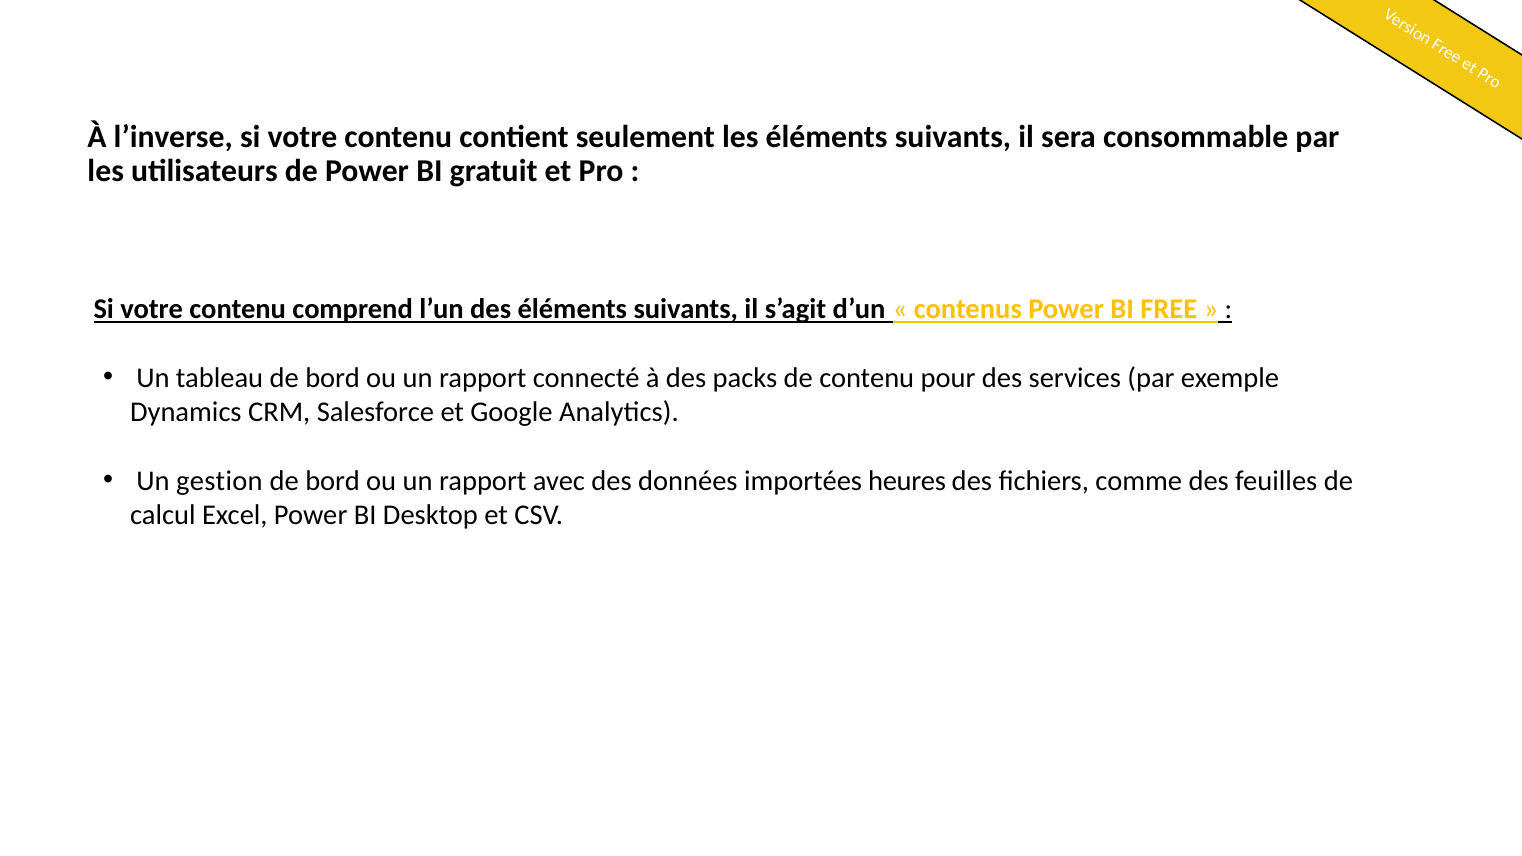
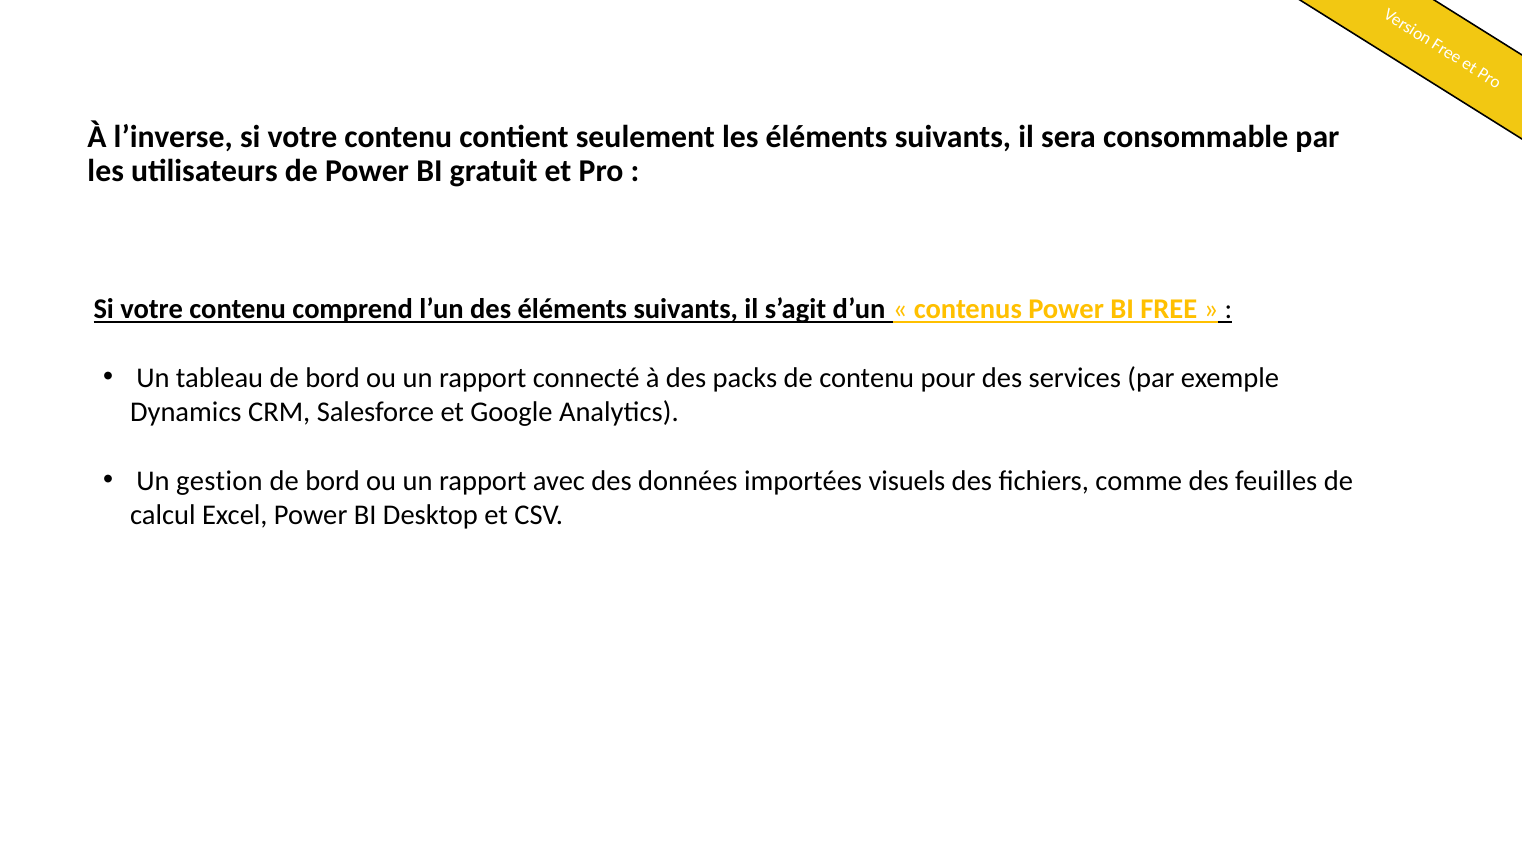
heures: heures -> visuels (907, 481)
